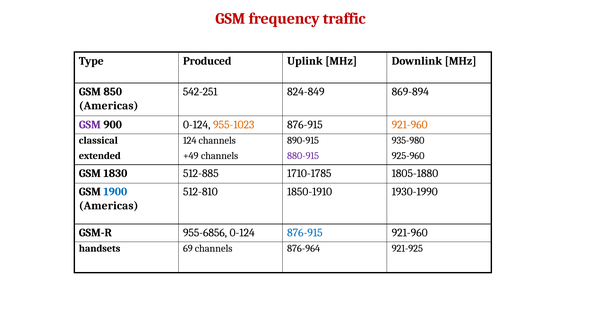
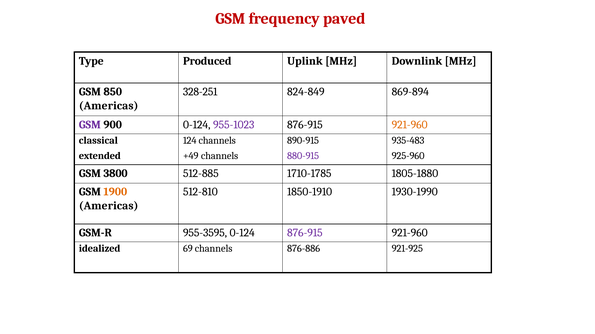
traffic: traffic -> paved (344, 19)
542-251: 542-251 -> 328-251 (200, 92)
955-1023 colour: orange -> purple (234, 125)
935-980: 935-980 -> 935-483 (408, 141)
1830: 1830 -> 3800 (116, 174)
1900 colour: blue -> orange (115, 192)
955-6856: 955-6856 -> 955-3595 (205, 233)
876-915 colour: blue -> purple (305, 233)
handsets: handsets -> idealized (100, 249)
876-964: 876-964 -> 876-886 (304, 249)
